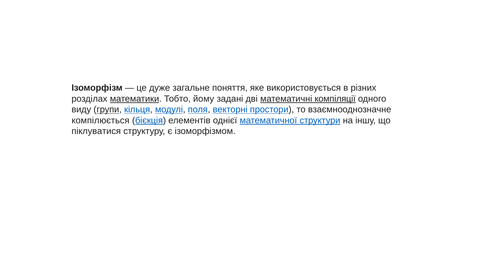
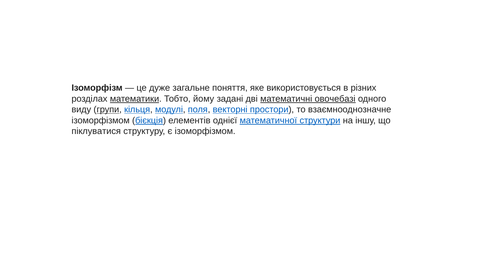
компіляції: компіляції -> овочебазі (335, 99)
компілюється: компілюється -> ізоморфізмом (101, 120)
